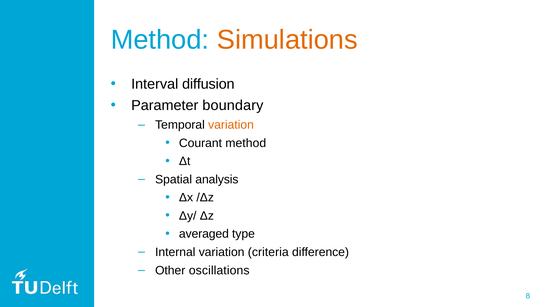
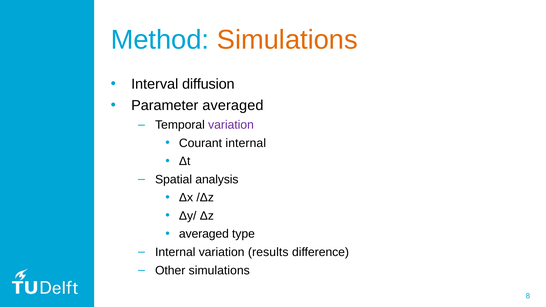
Parameter boundary: boundary -> averaged (233, 106)
variation colour: orange -> purple (231, 125)
Courant method: method -> internal (246, 143)
criteria: criteria -> results (268, 252)
Other oscillations: oscillations -> simulations (219, 270)
